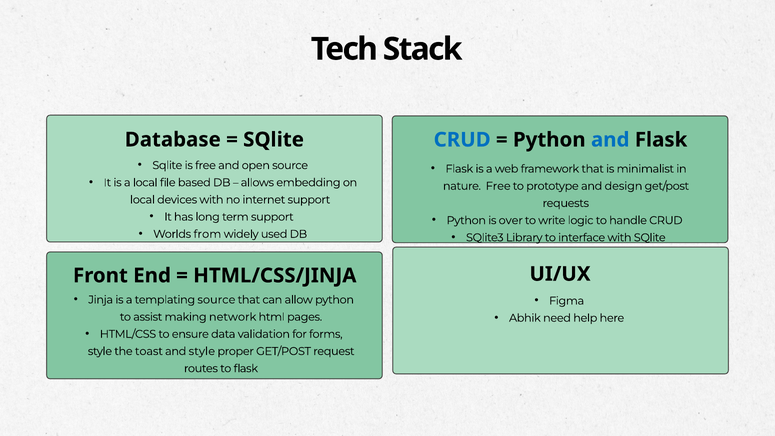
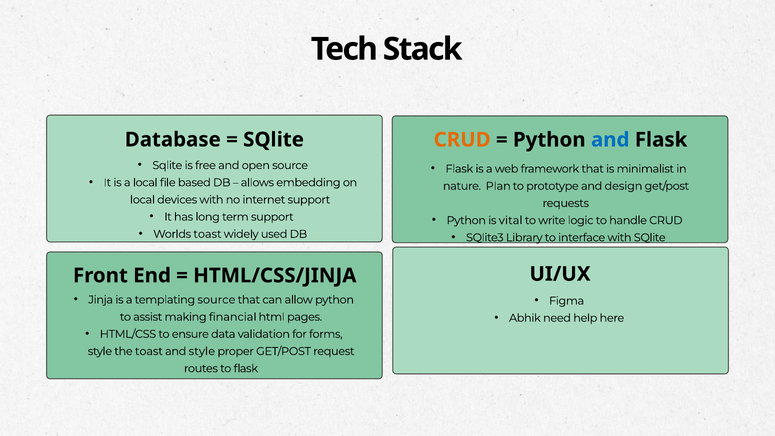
CRUD colour: blue -> orange (462, 140)
nature Free: Free -> Plan (498, 186)
over: over -> vital (511, 220)
Worlds from: from -> toast (207, 234)
network: network -> financial (233, 317)
